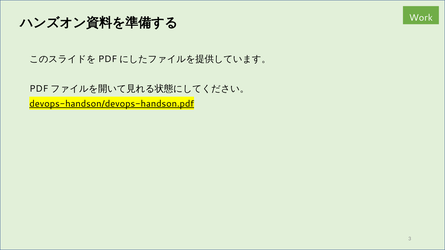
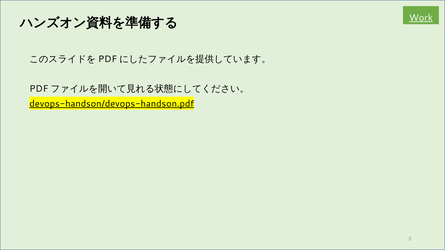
Work underline: none -> present (421, 18)
